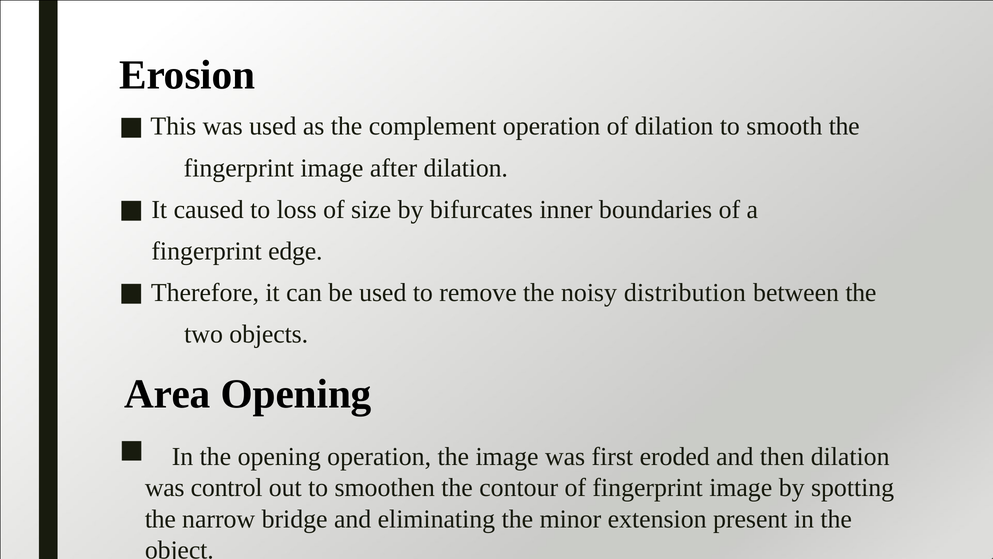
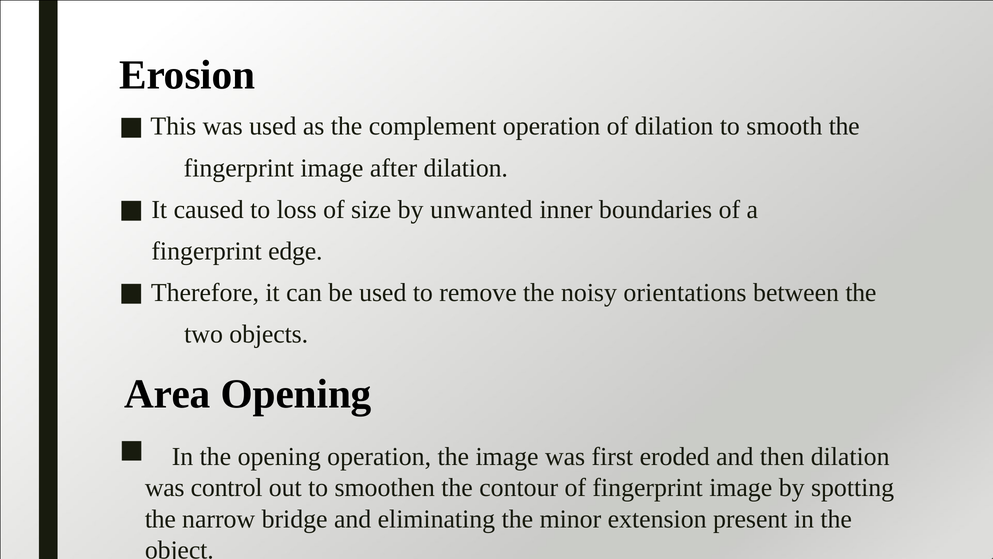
bifurcates: bifurcates -> unwanted (481, 209)
distribution: distribution -> orientations (685, 292)
